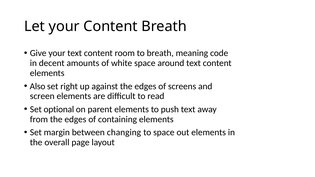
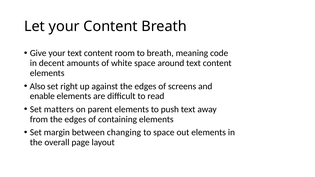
screen: screen -> enable (42, 96)
optional: optional -> matters (59, 109)
